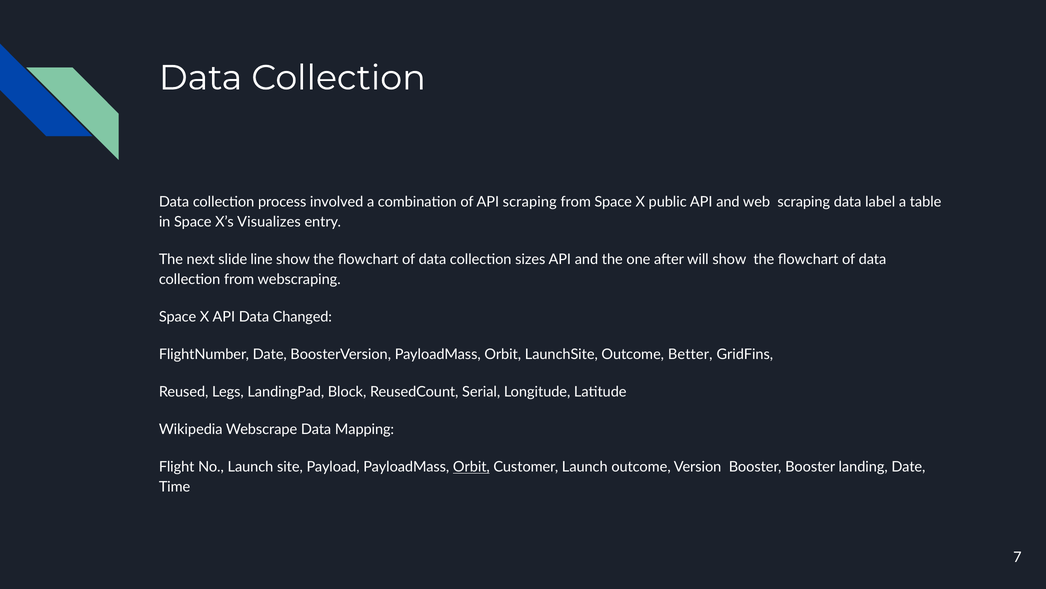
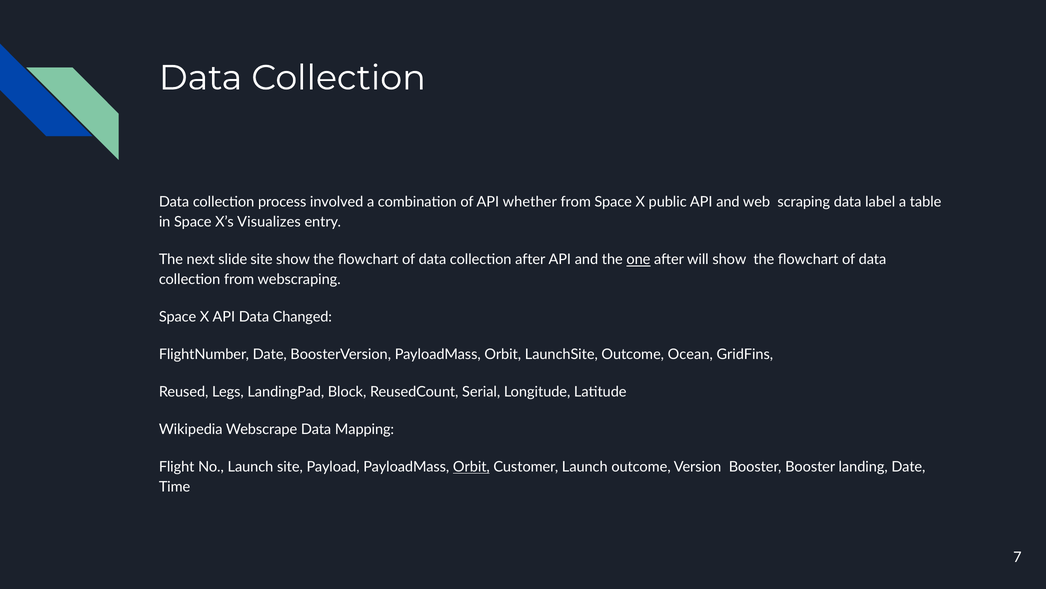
API scraping: scraping -> whether (530, 202)
slide line: line -> site (262, 259)
collection sizes: sizes -> after (530, 259)
one underline: none -> present (638, 259)
Better: Better -> Ocean (690, 354)
